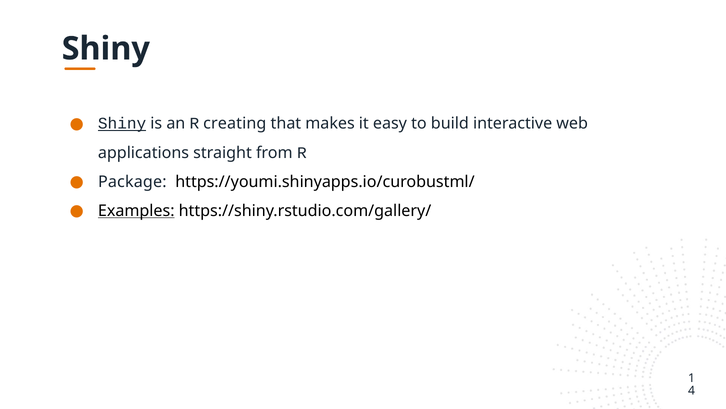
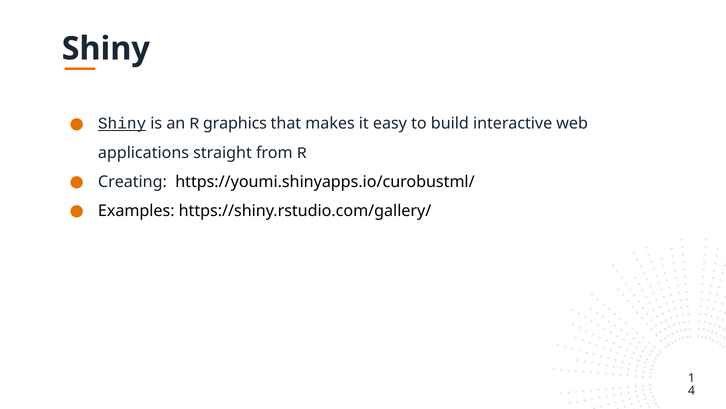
creating: creating -> graphics (235, 123)
Package: Package -> Creating (132, 181)
Examples underline: present -> none (136, 211)
